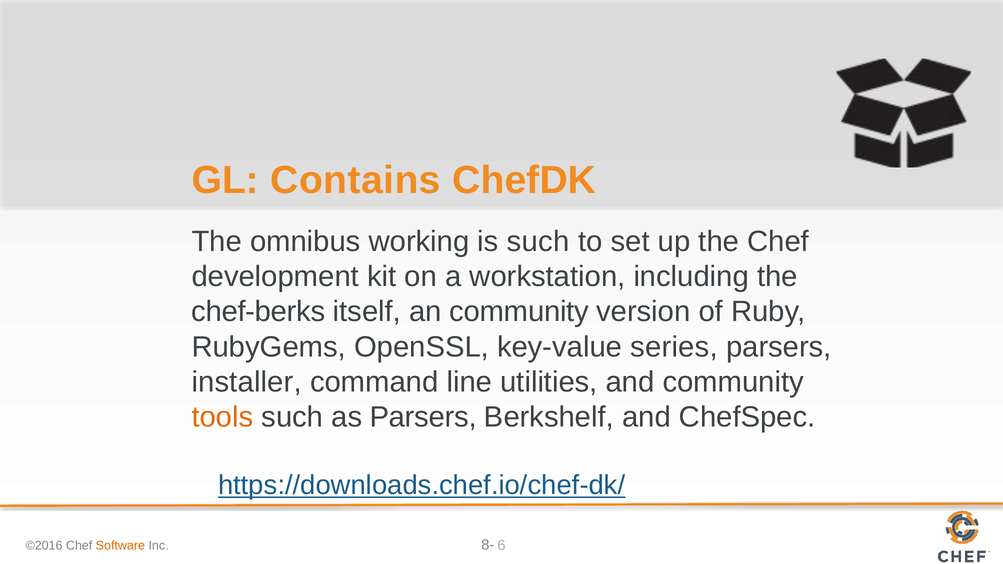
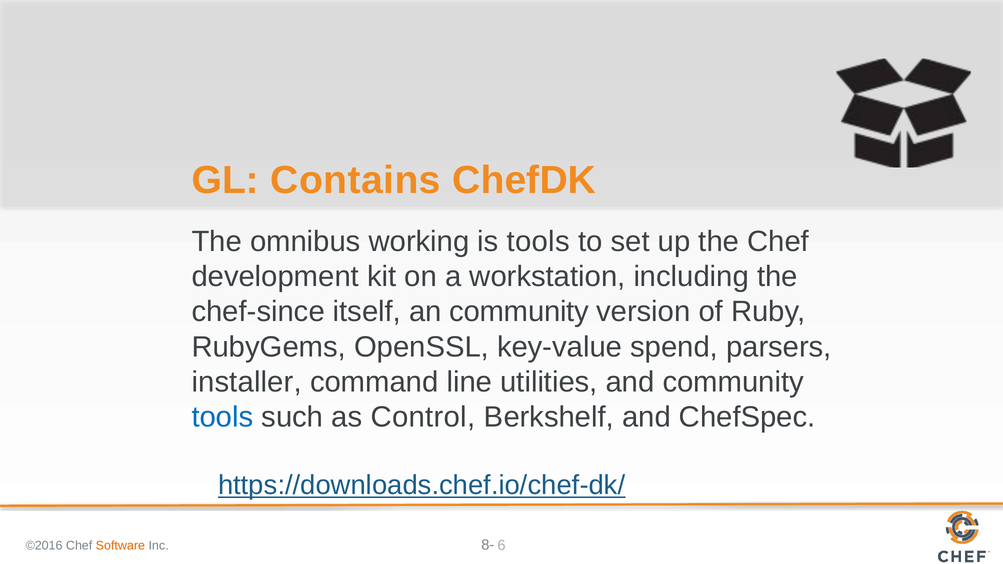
is such: such -> tools (538, 242)
chef-berks: chef-berks -> chef-since (258, 312)
series: series -> spend (674, 347)
tools colour: orange -> blue (222, 417)
as Parsers: Parsers -> Control (423, 417)
